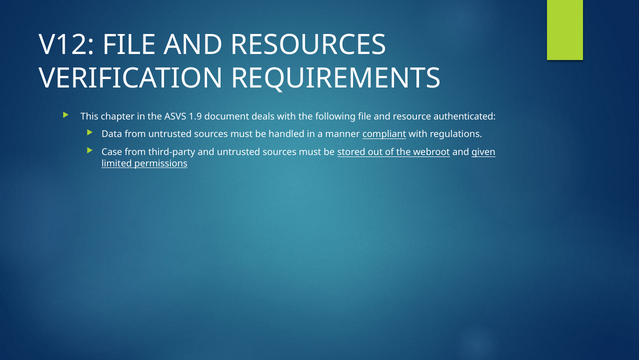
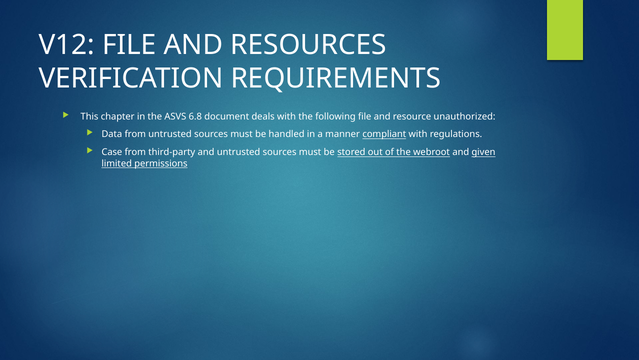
1.9: 1.9 -> 6.8 (195, 116)
authenticated: authenticated -> unauthorized (465, 116)
